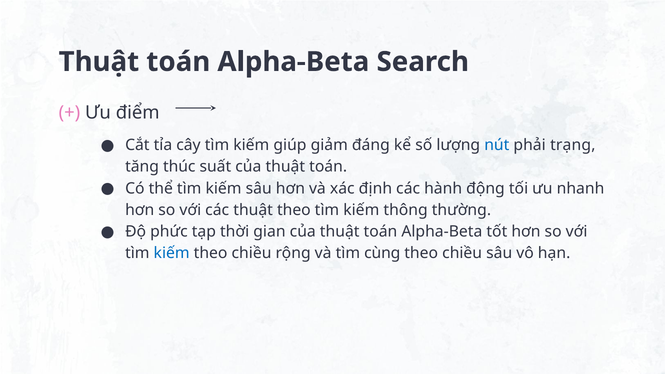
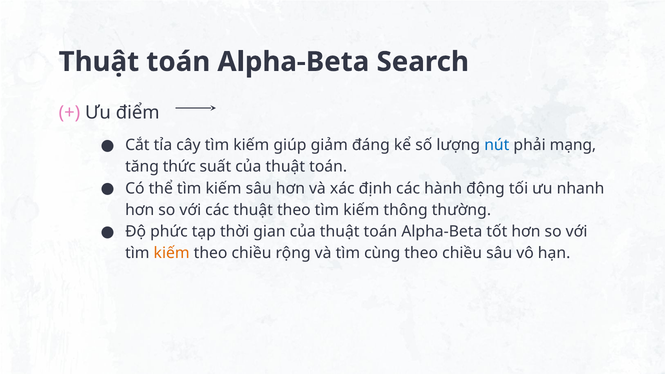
trạng: trạng -> mạng (573, 145)
thúc: thúc -> thức (179, 167)
kiếm colour: blue -> orange (172, 253)
